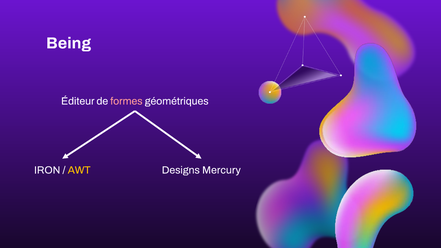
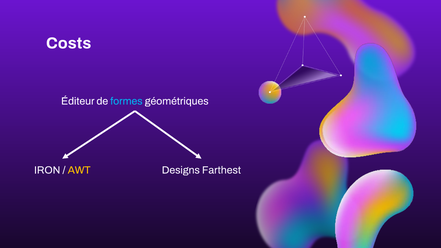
Being: Being -> Costs (69, 43)
formes colour: pink -> light blue (126, 101)
Mercury: Mercury -> Farthest (221, 170)
